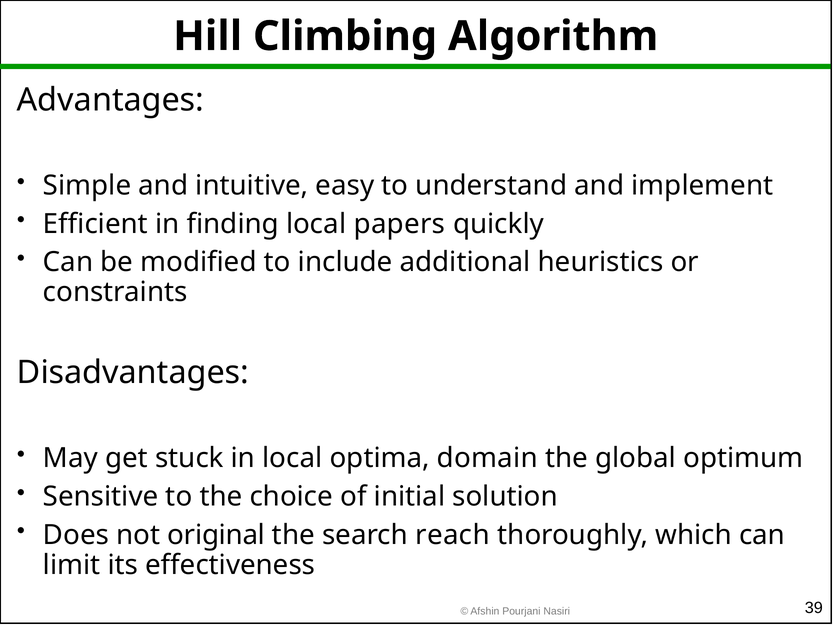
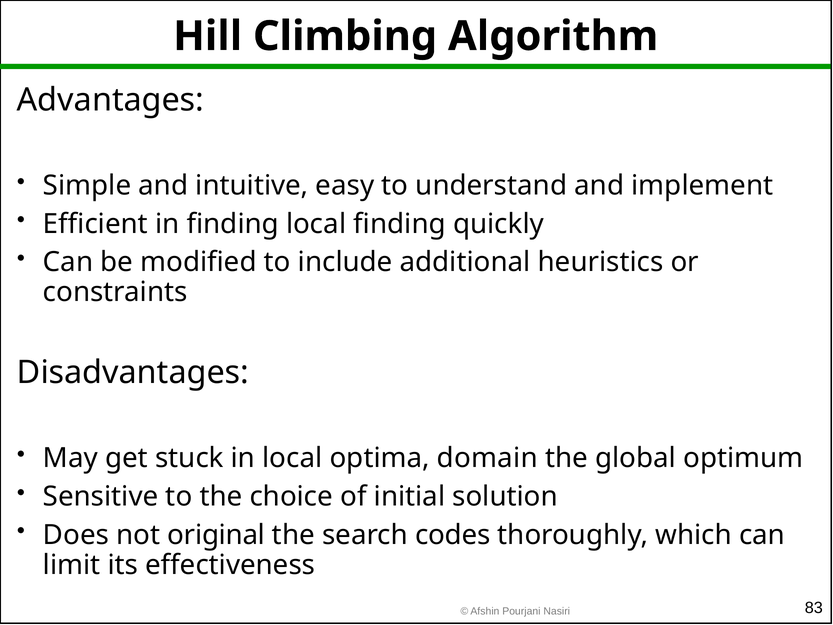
local papers: papers -> finding (400, 224)
reach: reach -> codes (453, 535)
39: 39 -> 83 (814, 608)
